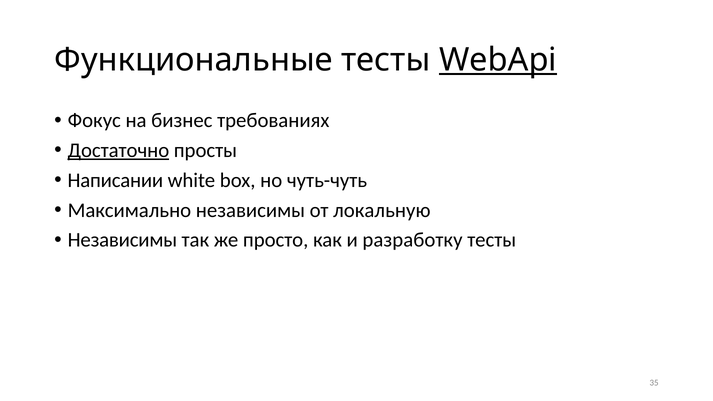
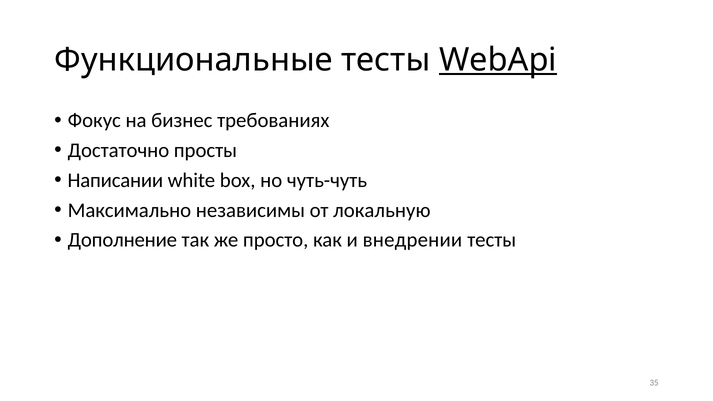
Достаточно underline: present -> none (118, 150)
Независимы: Независимы -> Дополнение (122, 240)
разработку: разработку -> внедрении (412, 240)
